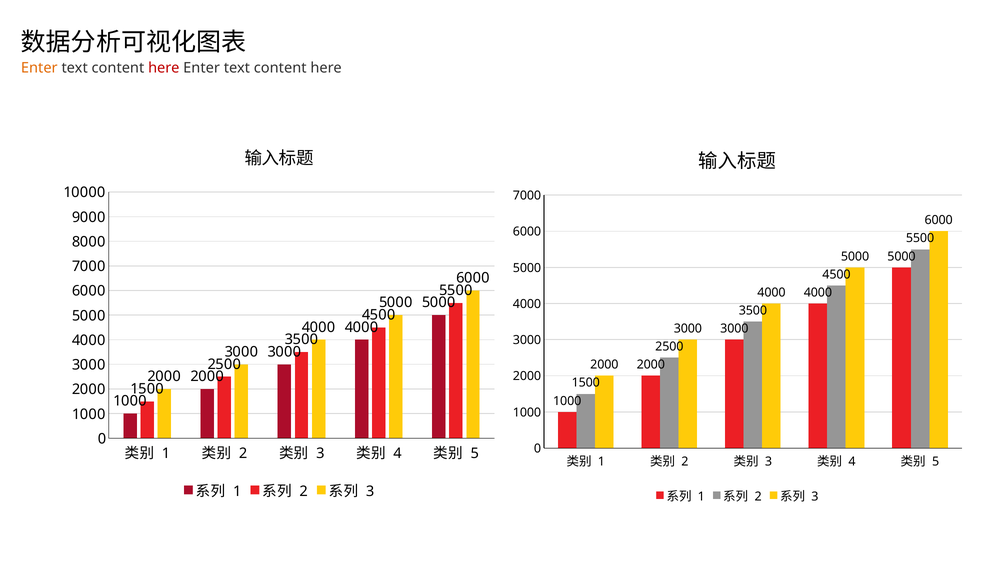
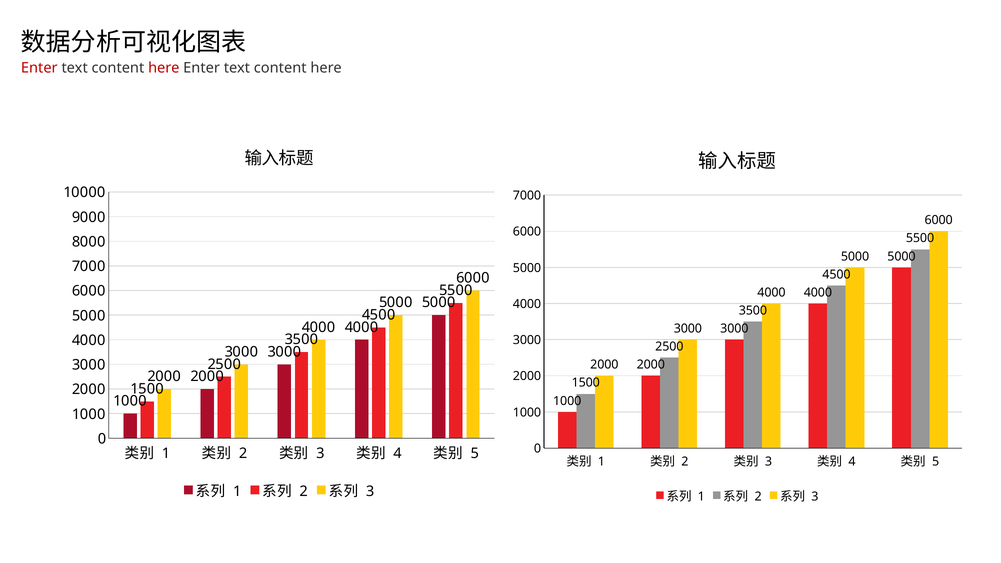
Enter colour: orange -> red (39, 68)
